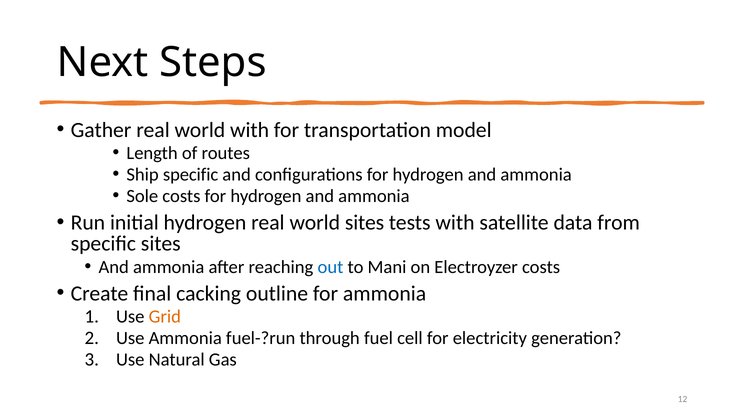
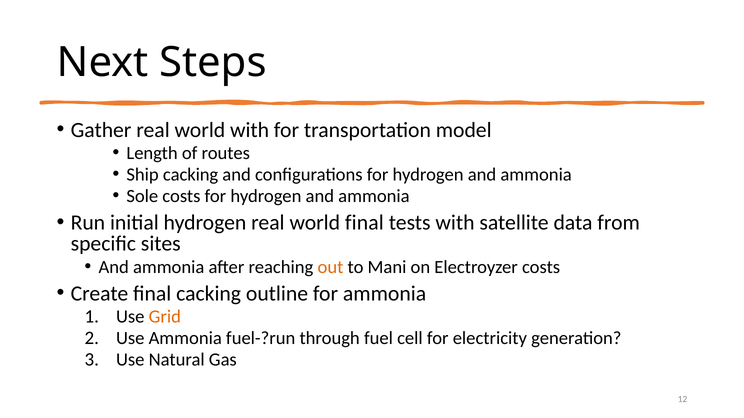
Ship specific: specific -> cacking (191, 175)
world sites: sites -> final (364, 223)
out colour: blue -> orange (330, 267)
